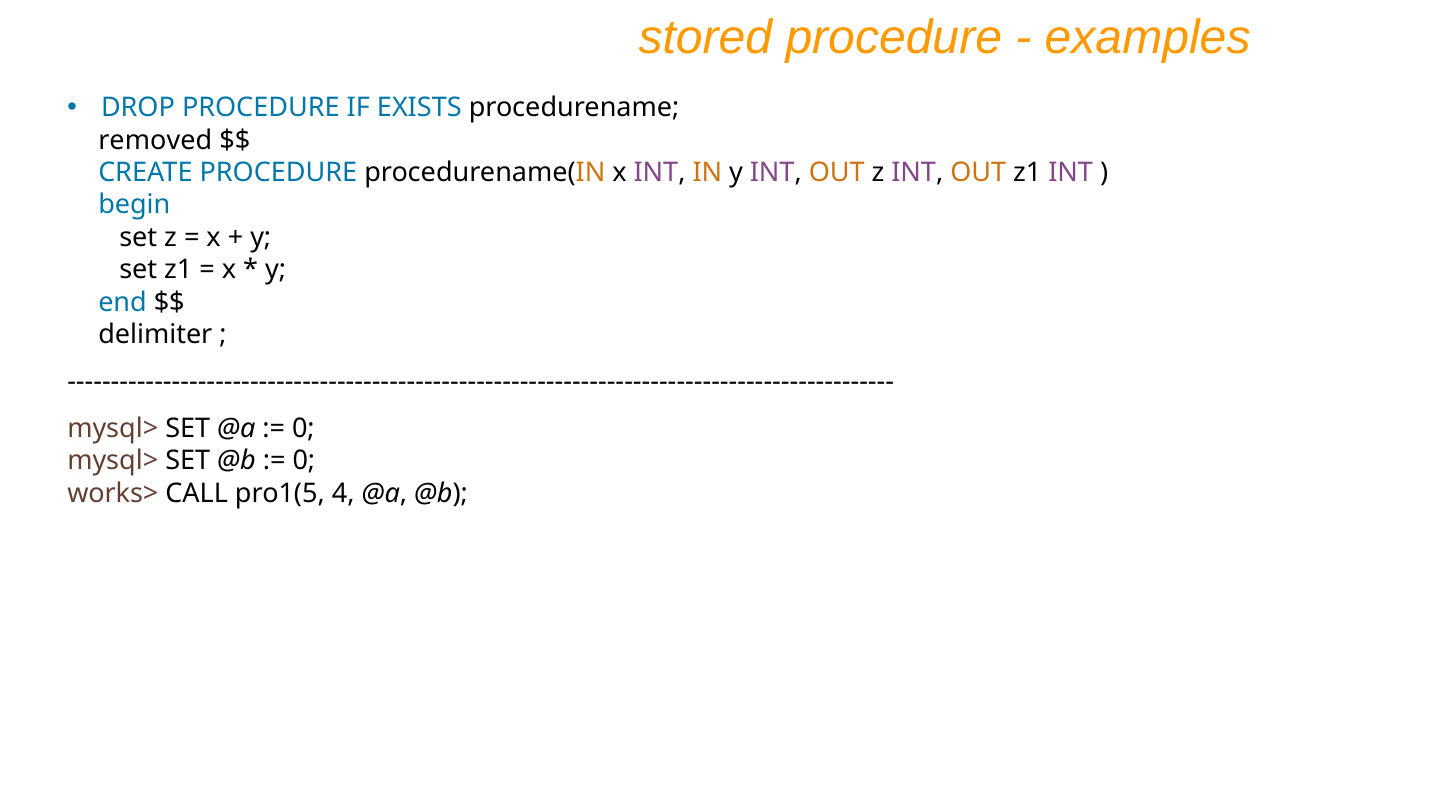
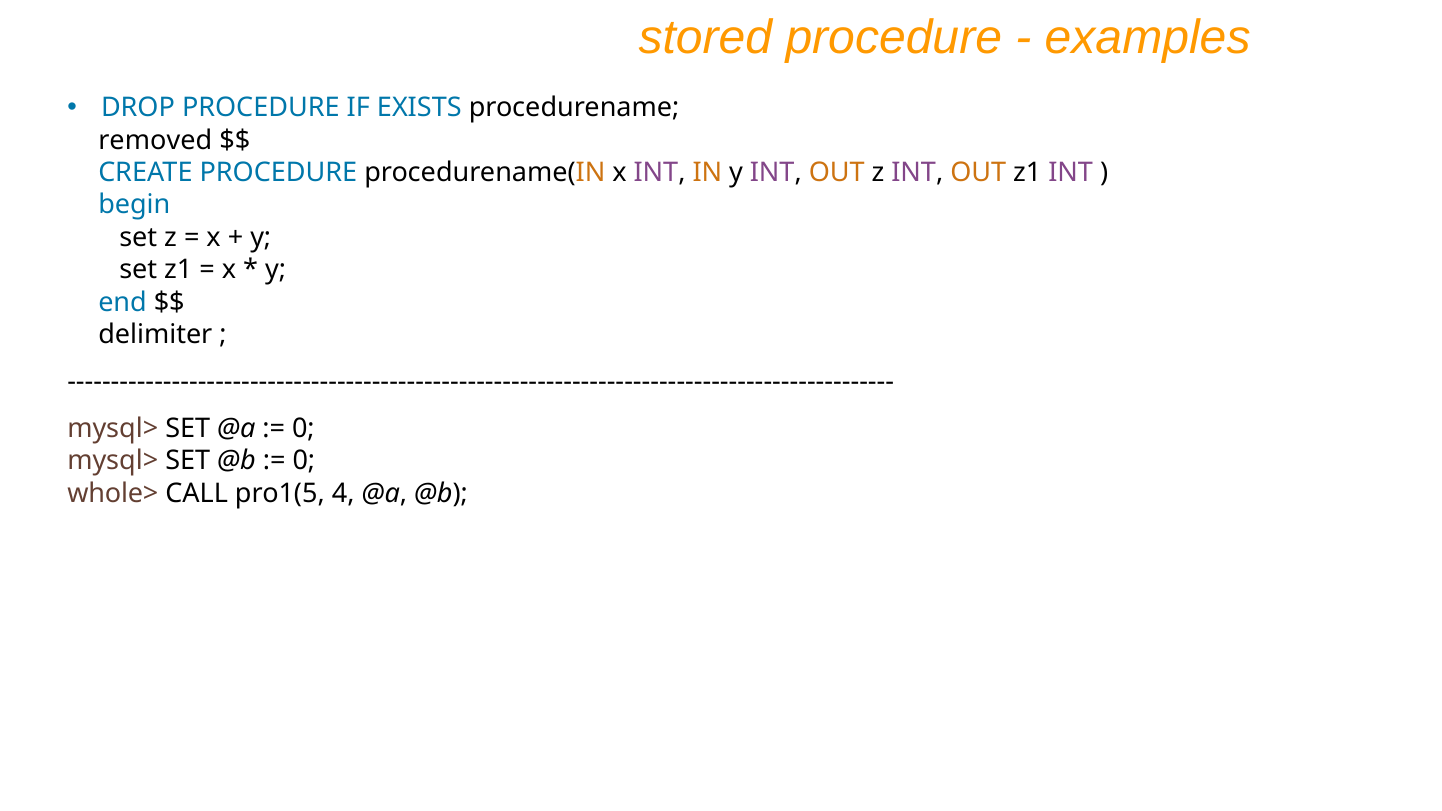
works>: works> -> whole> (113, 493)
